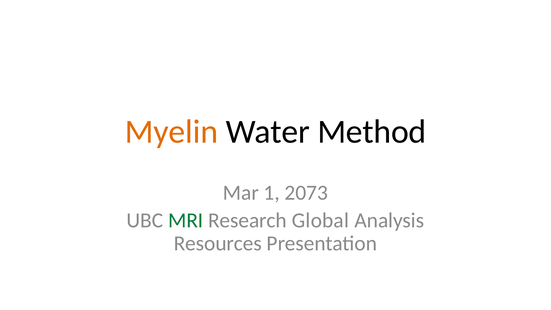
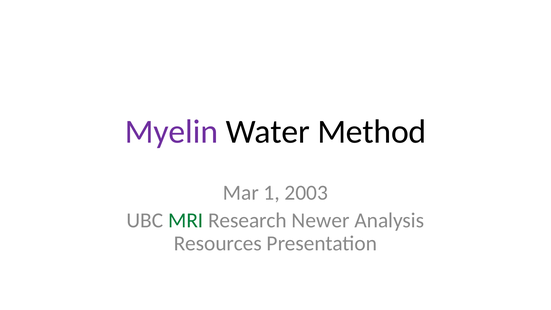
Myelin colour: orange -> purple (171, 132)
2073: 2073 -> 2003 (306, 193)
Global: Global -> Newer (321, 220)
